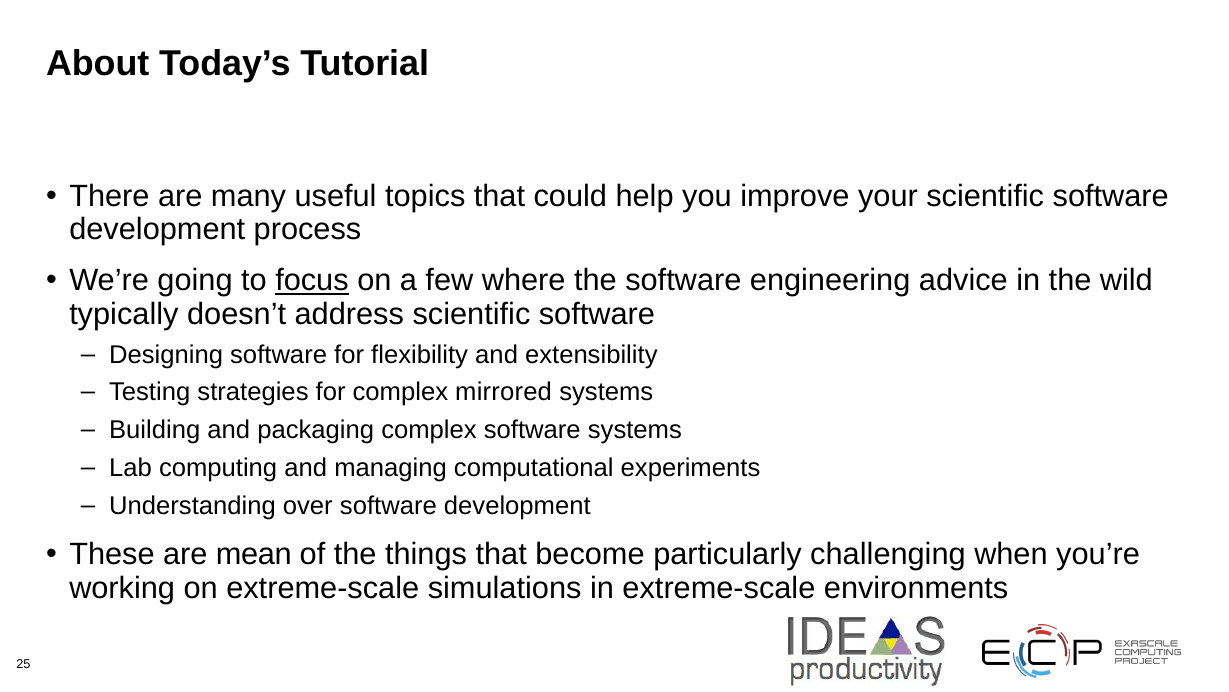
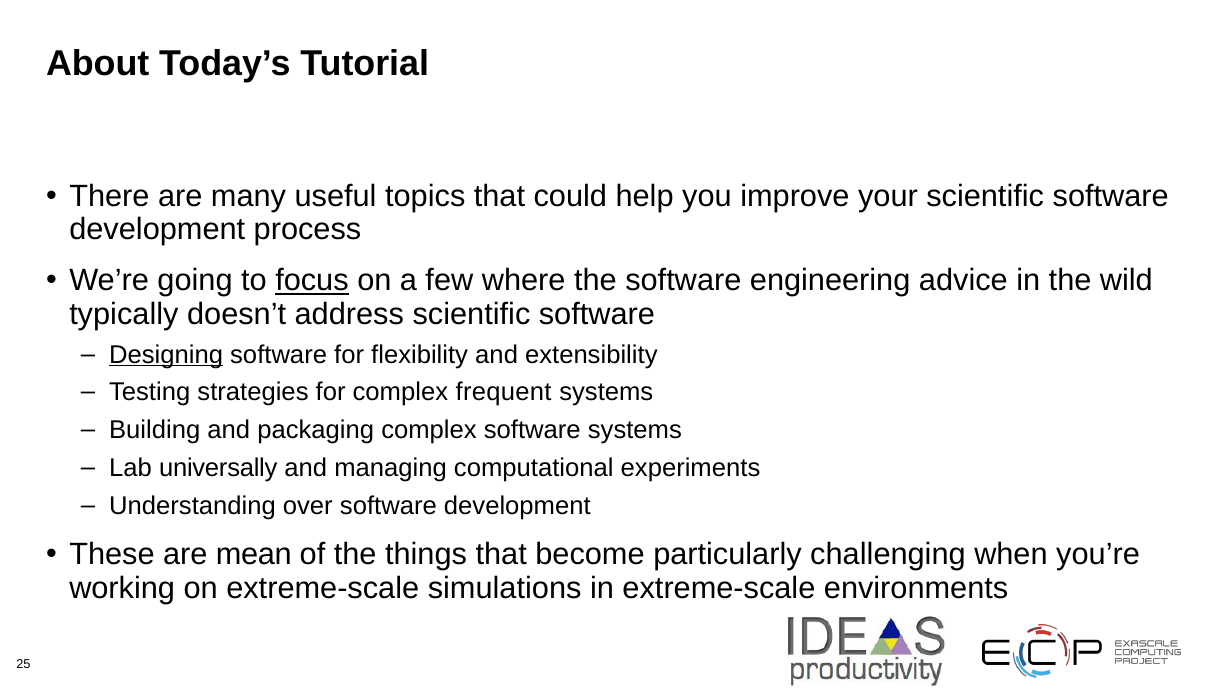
Designing underline: none -> present (166, 354)
mirrored: mirrored -> frequent (504, 392)
computing: computing -> universally (218, 468)
